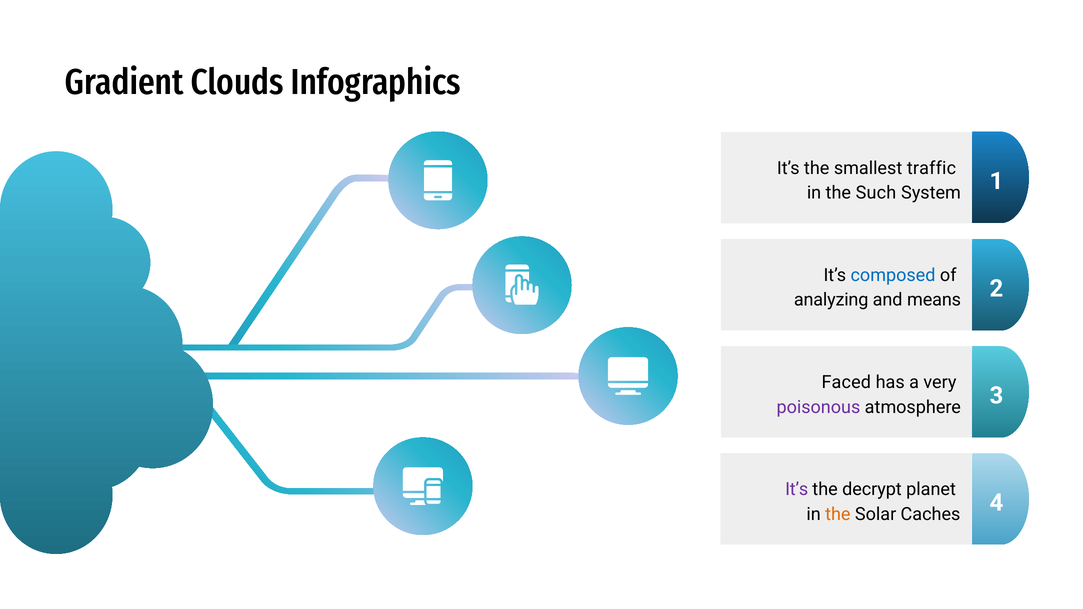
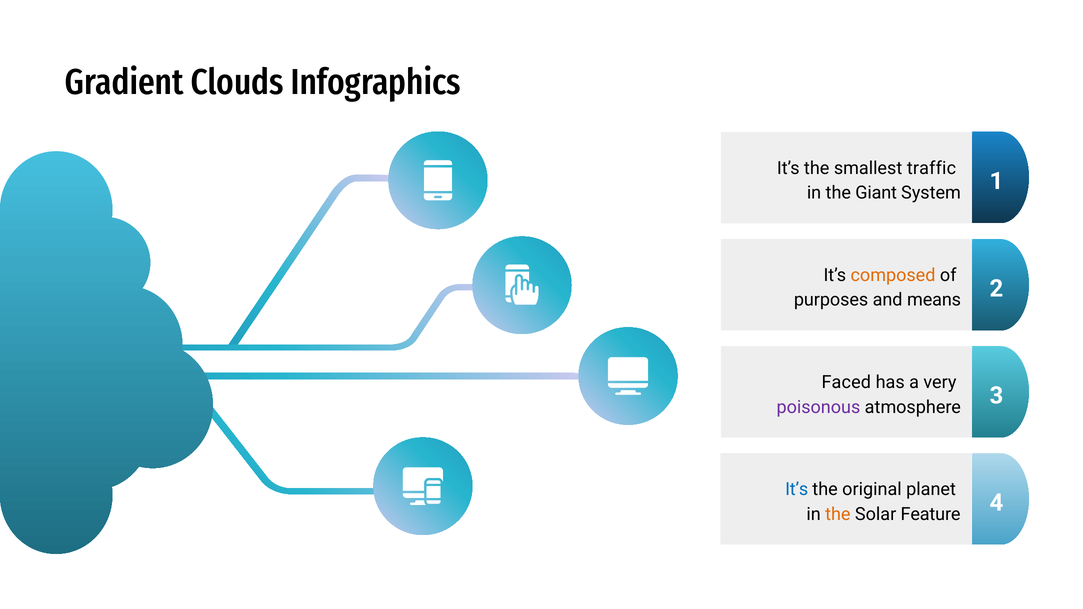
Such: Such -> Giant (876, 193)
composed colour: blue -> orange (893, 275)
analyzing: analyzing -> purposes (831, 300)
It’s colour: purple -> blue (797, 489)
decrypt: decrypt -> original (872, 489)
Caches: Caches -> Feature (931, 514)
